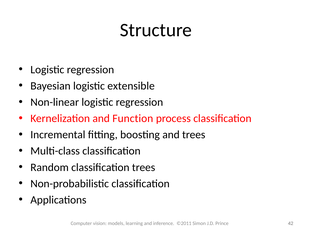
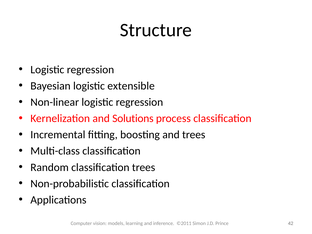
Function: Function -> Solutions (133, 118)
